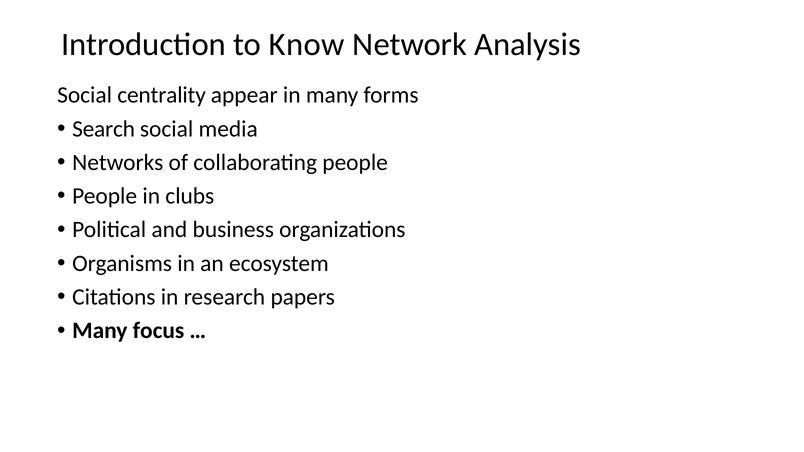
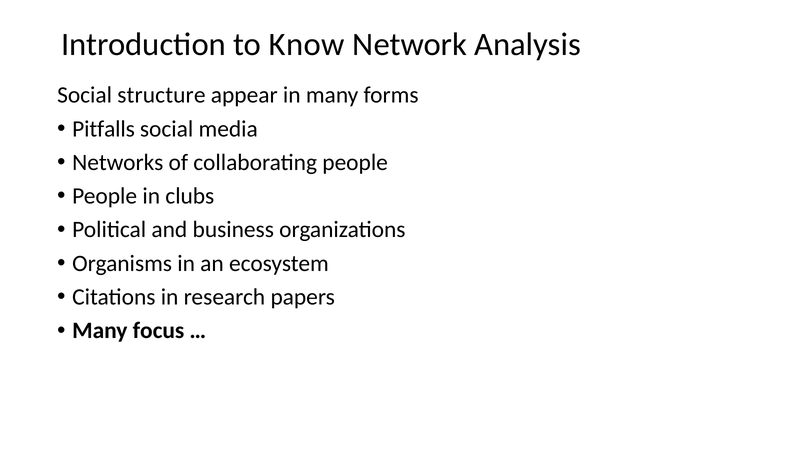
centrality: centrality -> structure (161, 95)
Search: Search -> Pitfalls (104, 129)
